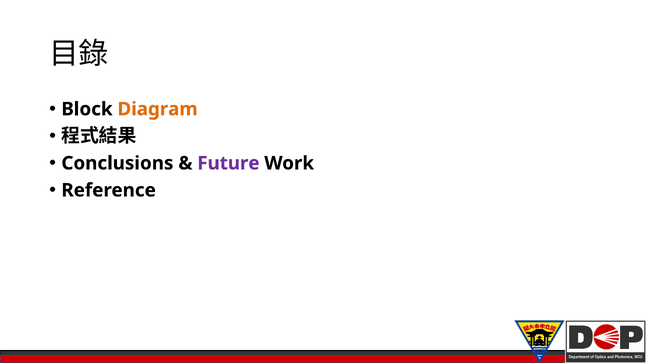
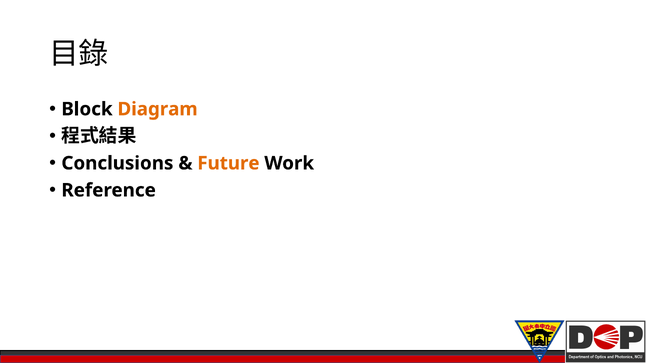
Future colour: purple -> orange (228, 163)
